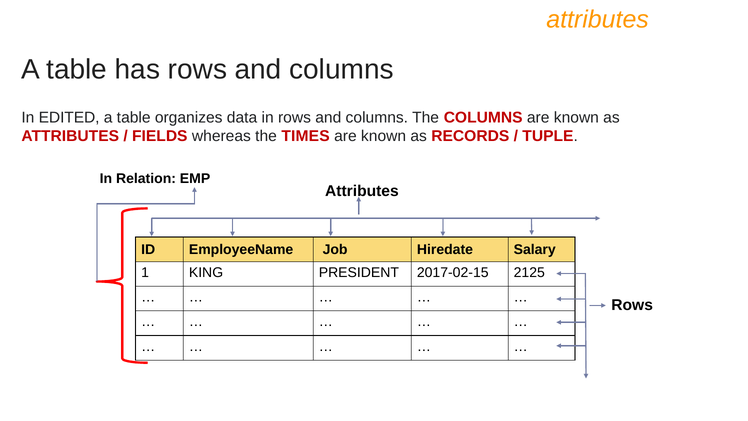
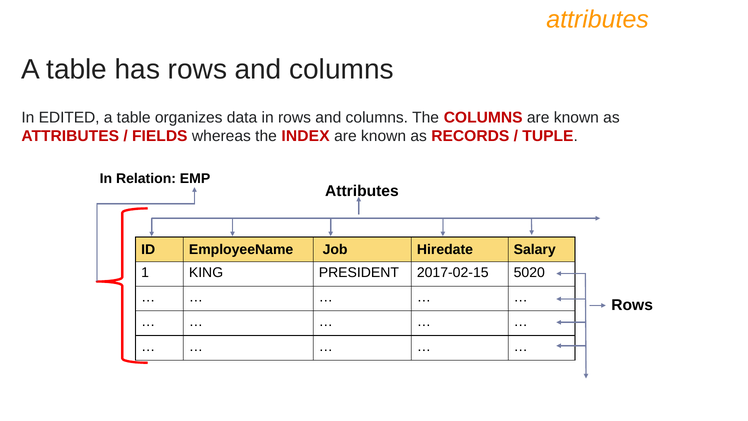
TIMES: TIMES -> INDEX (306, 136)
2125: 2125 -> 5020 (529, 272)
